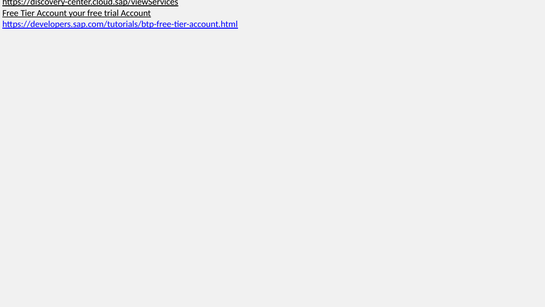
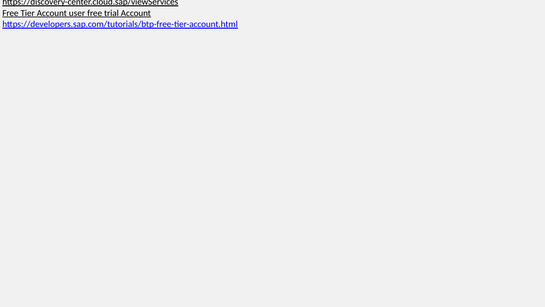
your: your -> user (77, 13)
